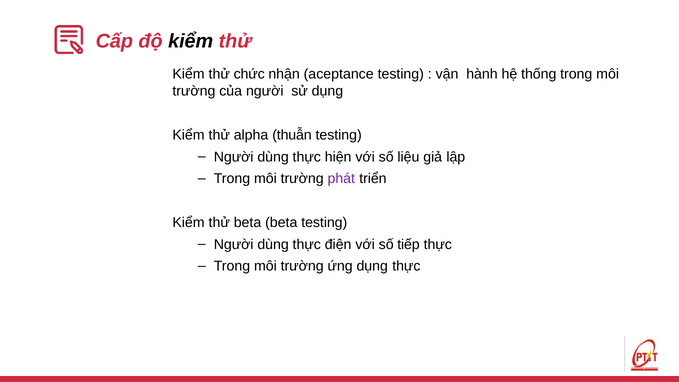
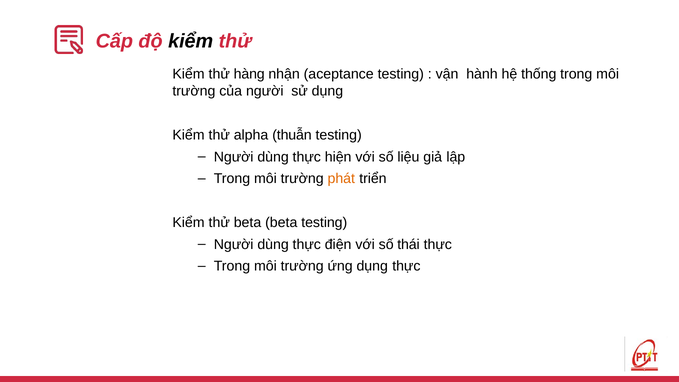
chức: chức -> hàng (249, 74)
phát colour: purple -> orange (341, 179)
tiếp: tiếp -> thái (409, 244)
